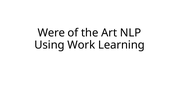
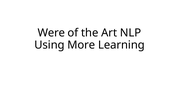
Work: Work -> More (81, 45)
